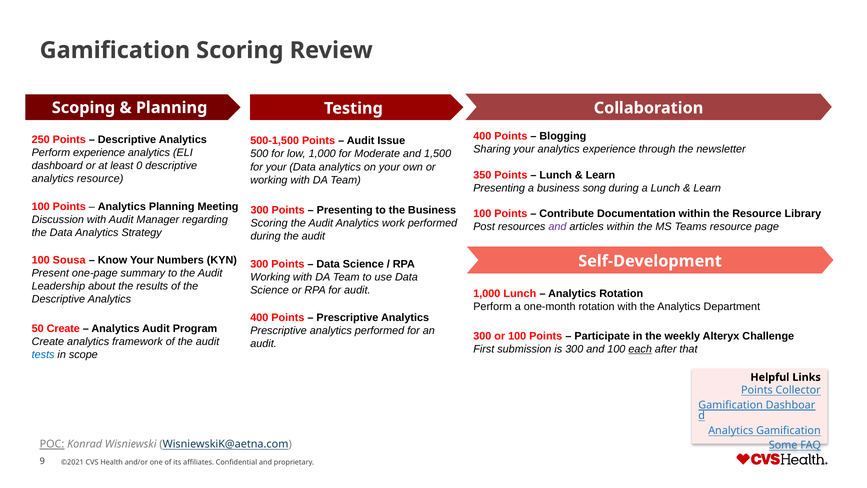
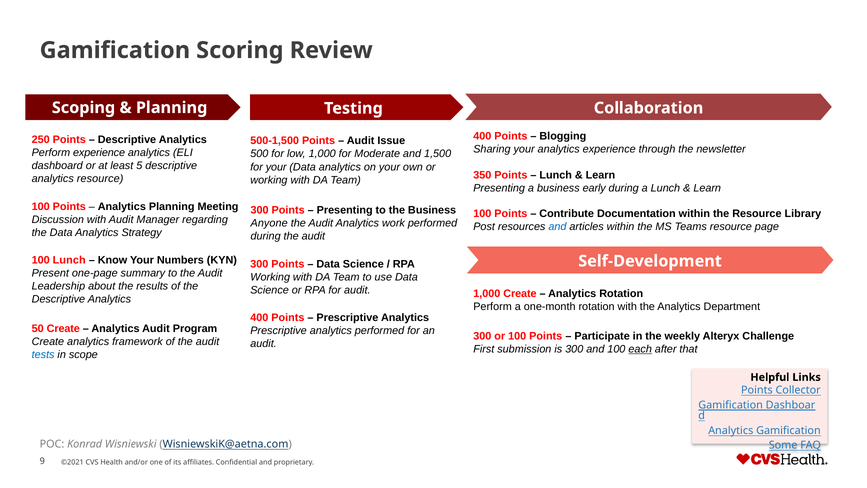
0: 0 -> 5 (139, 166)
song: song -> early (594, 188)
Scoring: Scoring -> Anyone (269, 223)
and colour: purple -> blue (557, 226)
100 Sousa: Sousa -> Lunch (69, 260)
1,000 Lunch: Lunch -> Create (520, 293)
POC underline: present -> none (52, 444)
